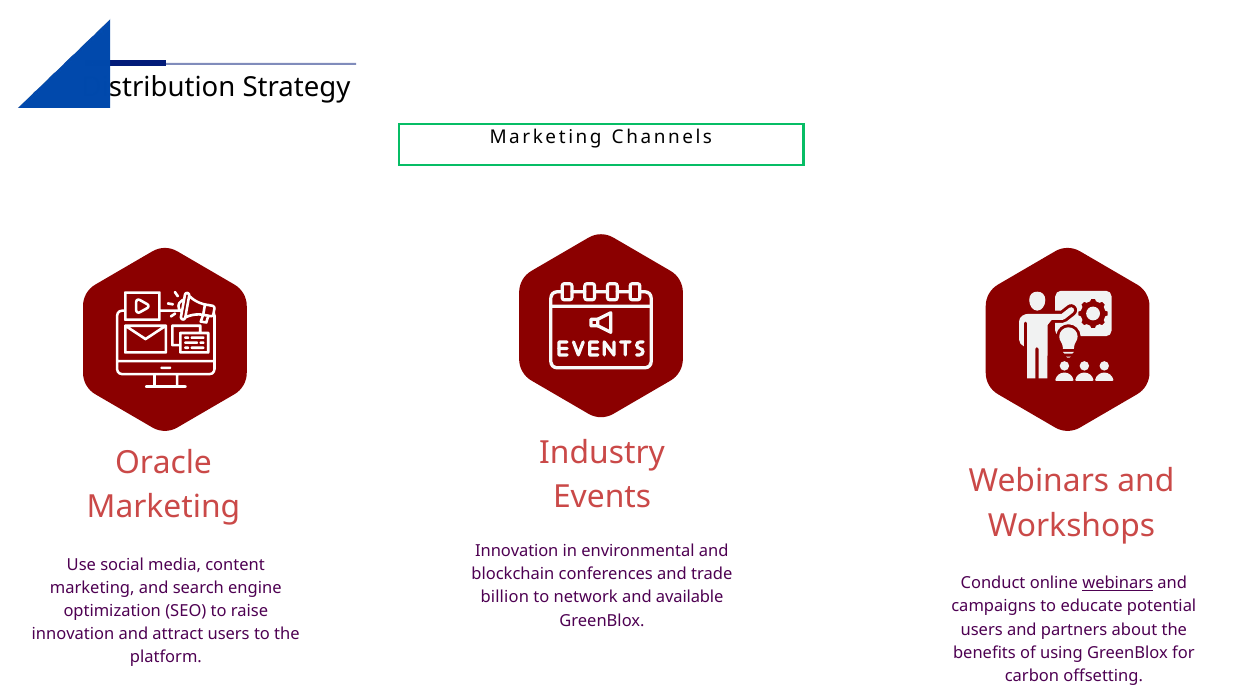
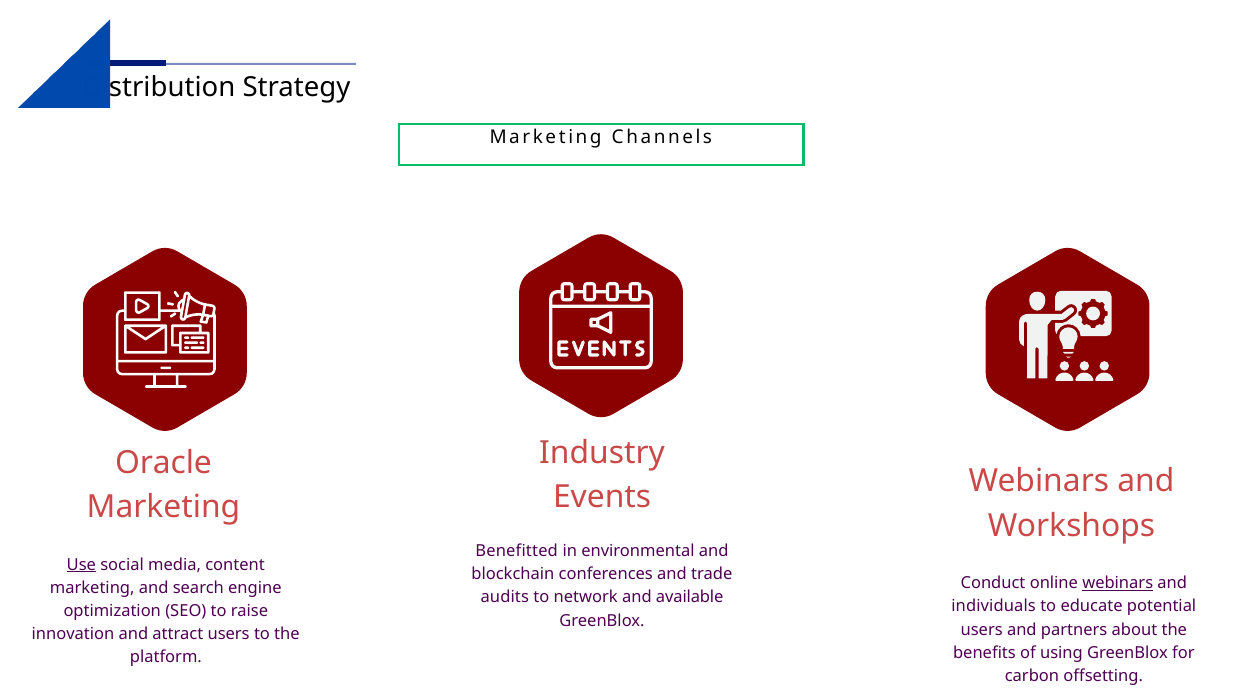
Innovation: Innovation -> Benefitted (517, 551)
Use underline: none -> present (81, 564)
billion: billion -> audits (505, 597)
campaigns: campaigns -> individuals (994, 606)
